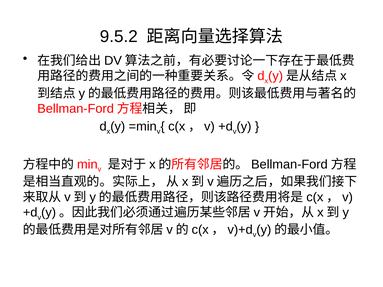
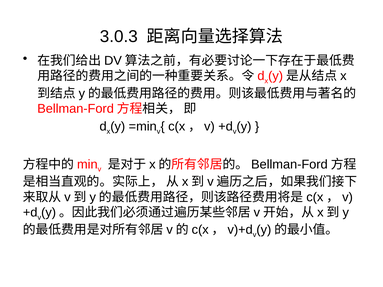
9.5.2: 9.5.2 -> 3.0.3 (119, 37)
